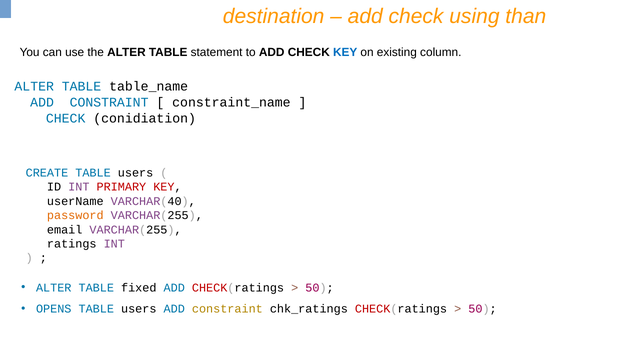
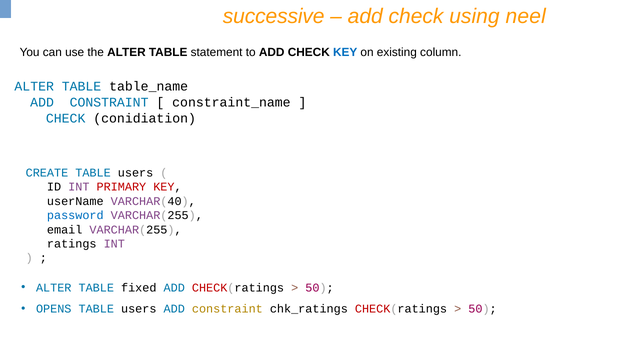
destination: destination -> successive (274, 16)
than: than -> neel (526, 16)
password colour: orange -> blue (75, 215)
